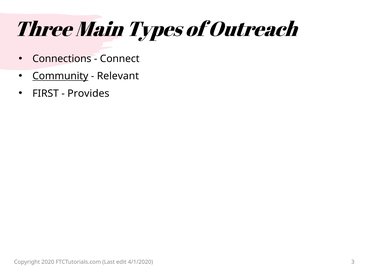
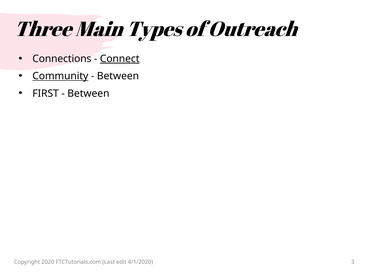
Connect underline: none -> present (120, 59)
Relevant: Relevant -> Between (118, 76)
Provides: Provides -> Between (88, 93)
